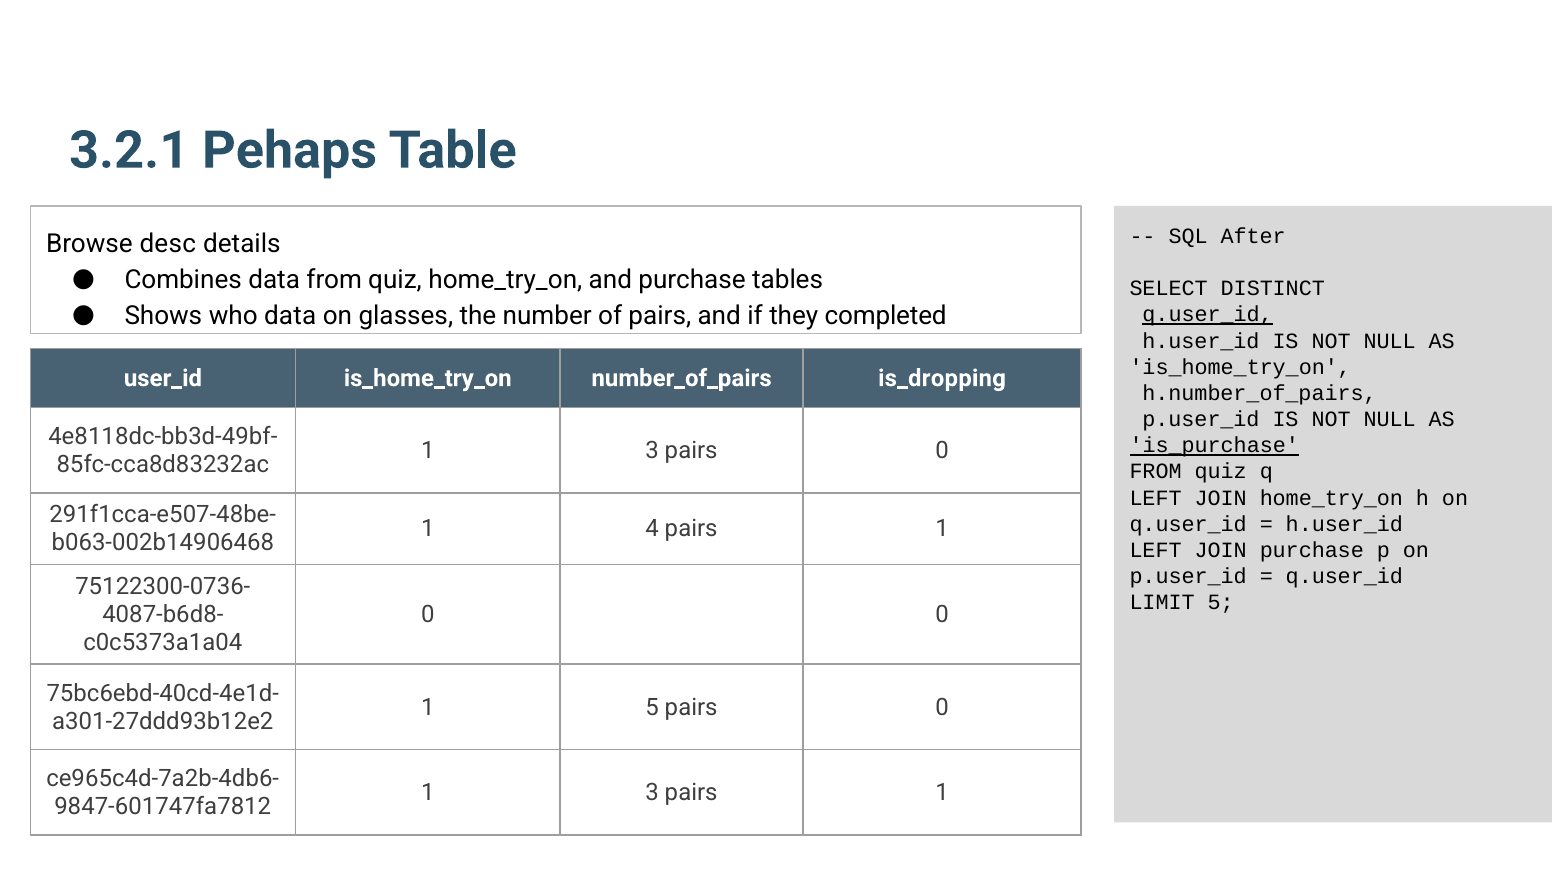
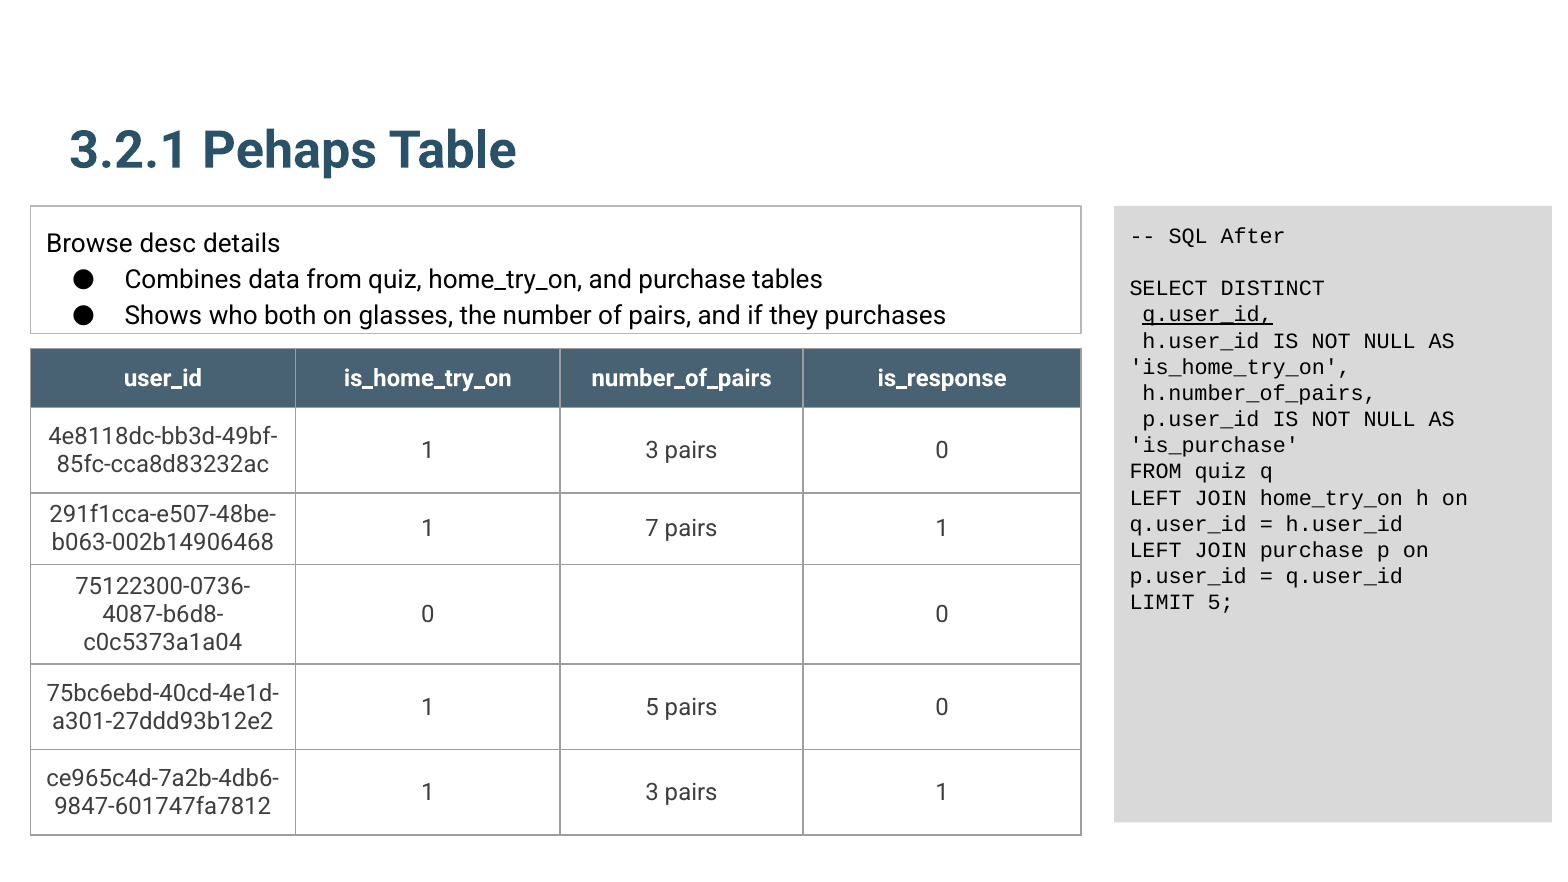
who data: data -> both (290, 316)
completed: completed -> purchases (885, 316)
is_dropping: is_dropping -> is_response (942, 378)
is_purchase underline: present -> none (1214, 446)
4: 4 -> 7 (652, 529)
